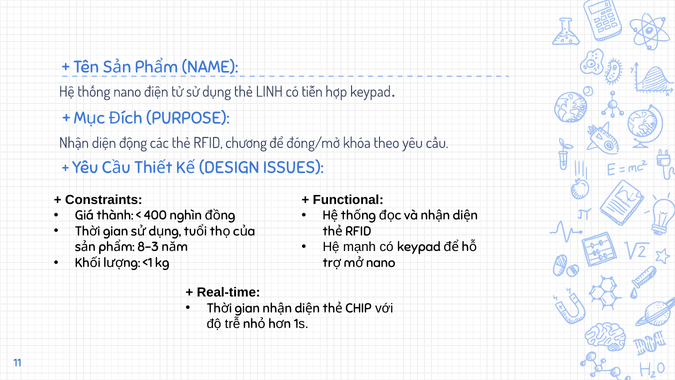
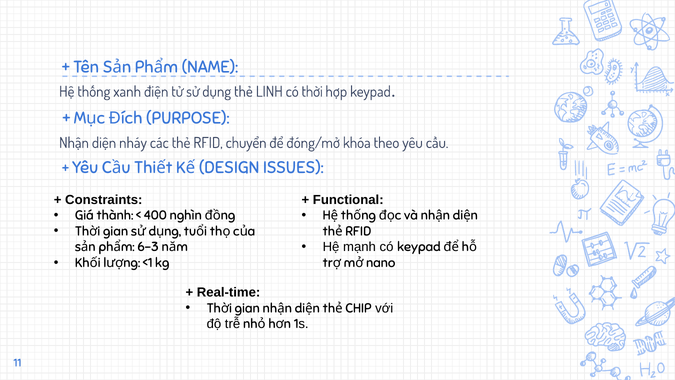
thống nano: nano -> xanh (127, 92)
tiễn: tiễn -> thời (312, 92)
động: động -> nháy (133, 143)
chương: chương -> chuyển (246, 143)
8-3: 8-3 -> 6-3 (148, 247)
